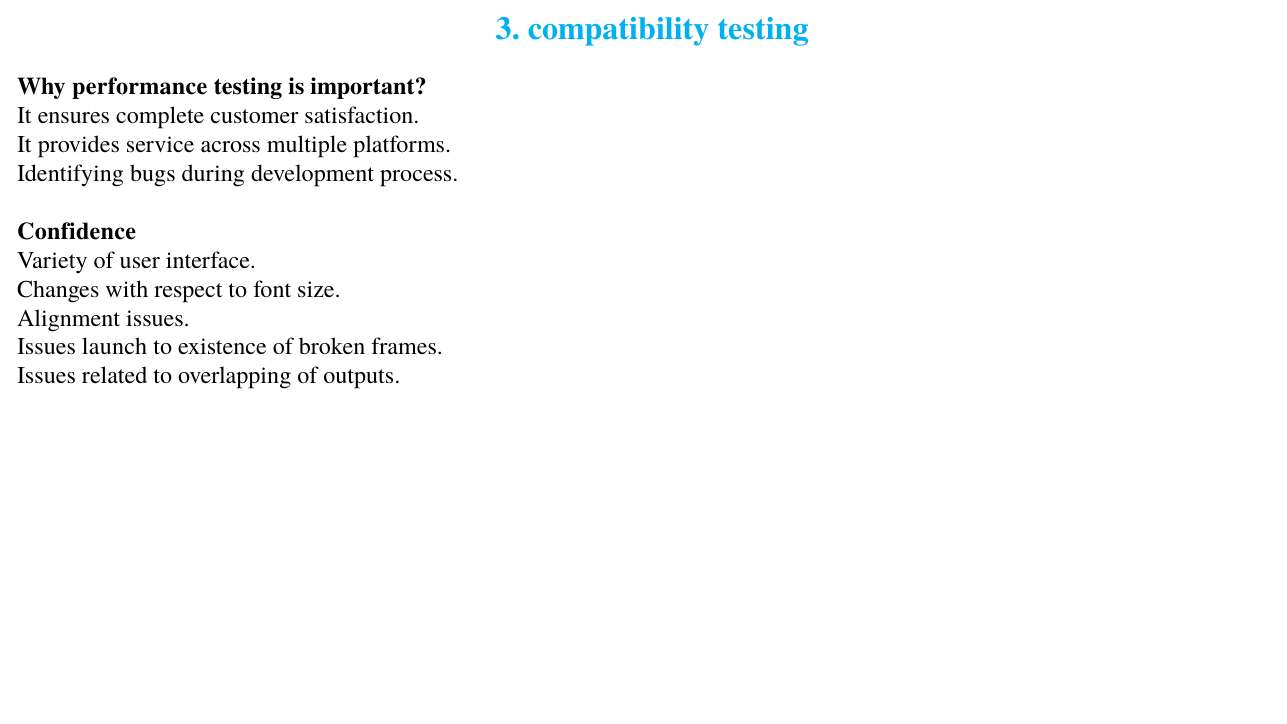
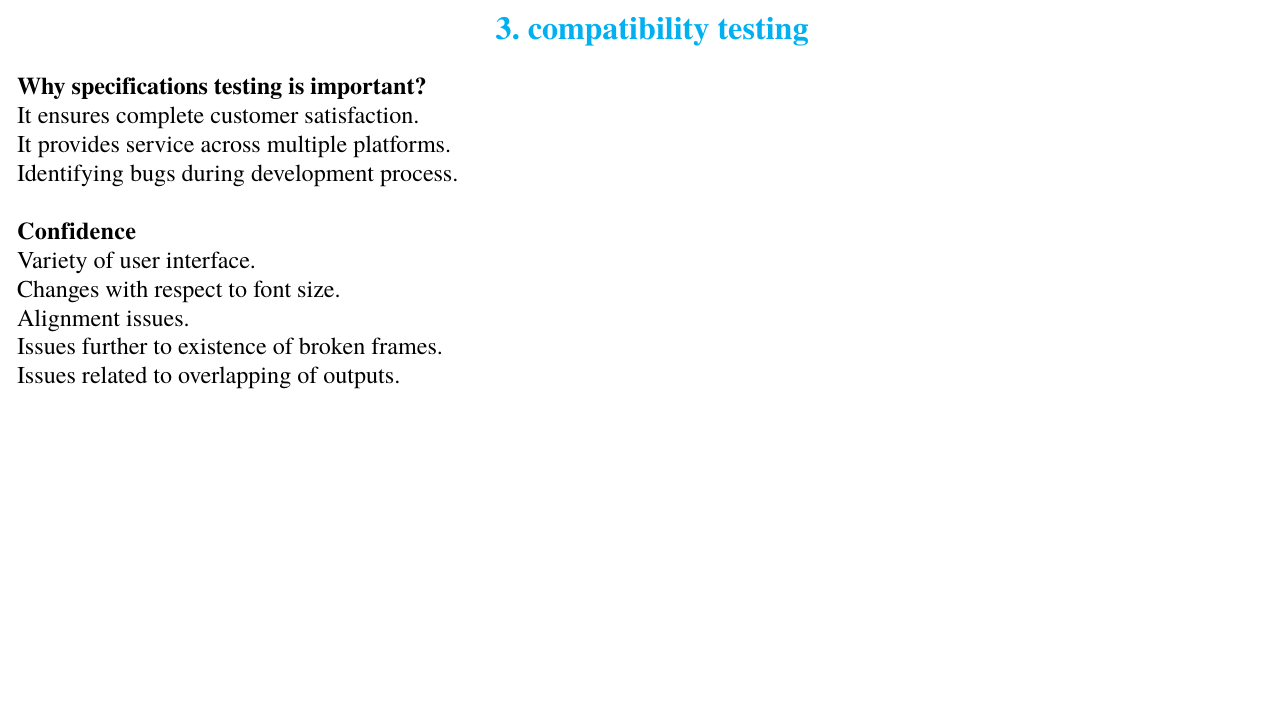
performance: performance -> specifications (140, 86)
launch: launch -> further (115, 347)
